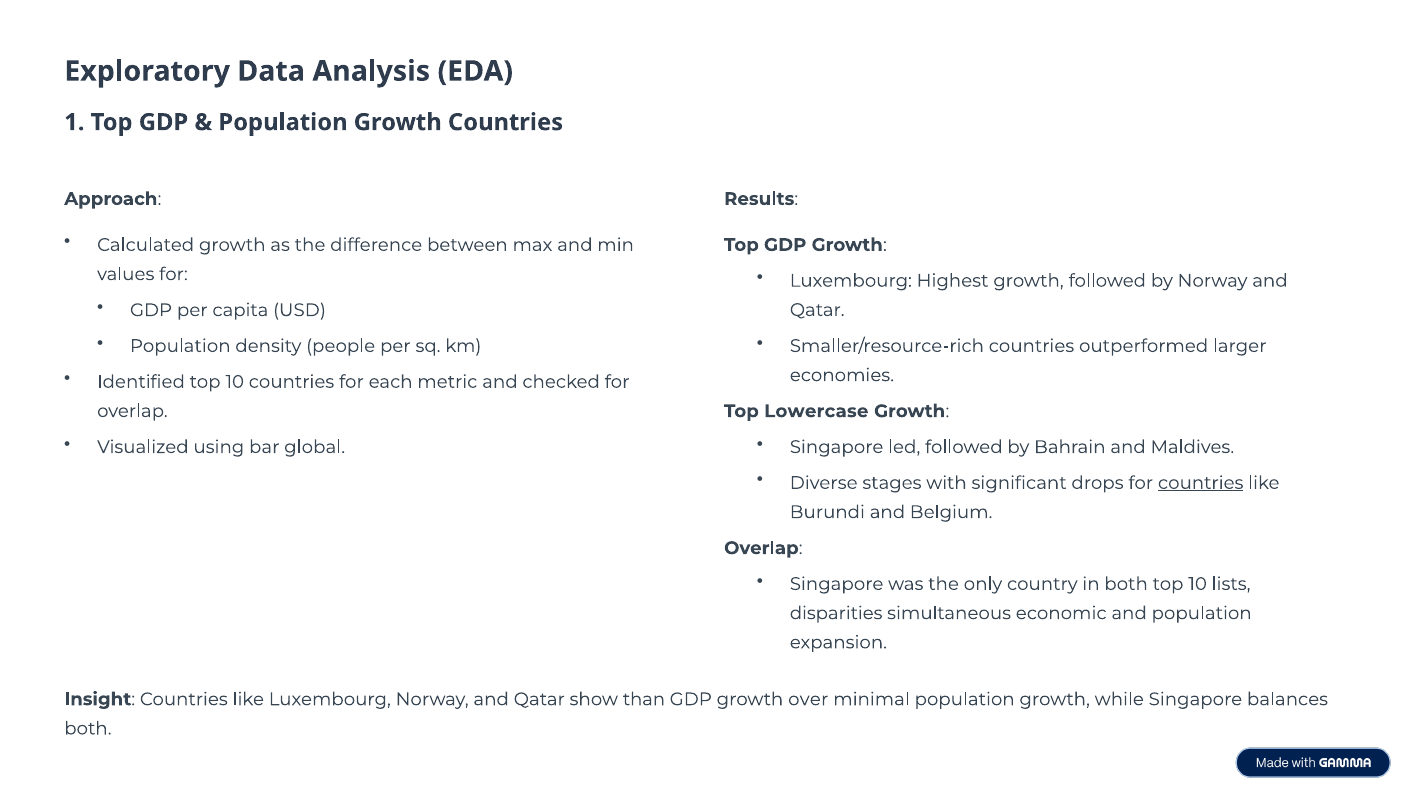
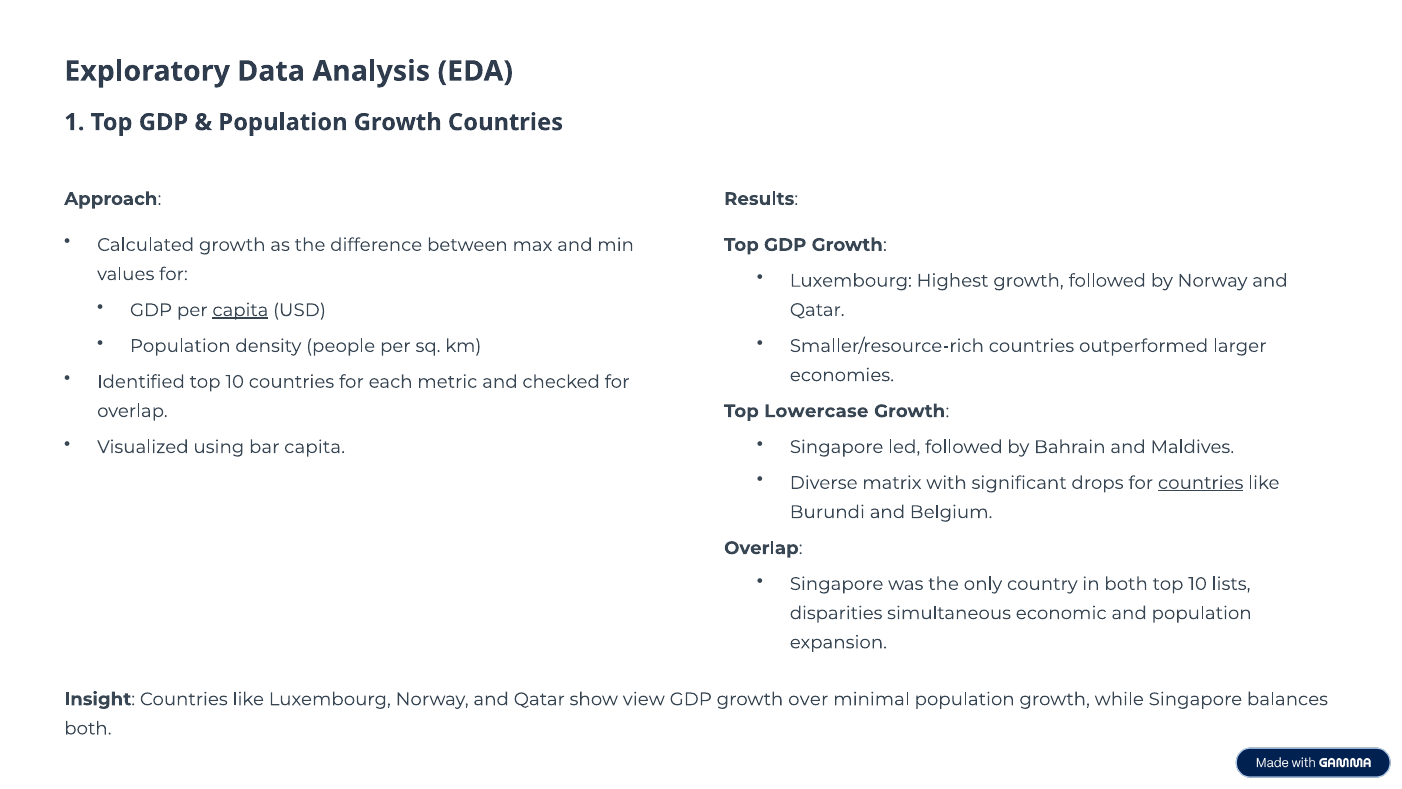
capita underline: none -> present (240, 310)
bar global: global -> capita (315, 447)
stages: stages -> matrix (892, 483)
than: than -> view (644, 699)
